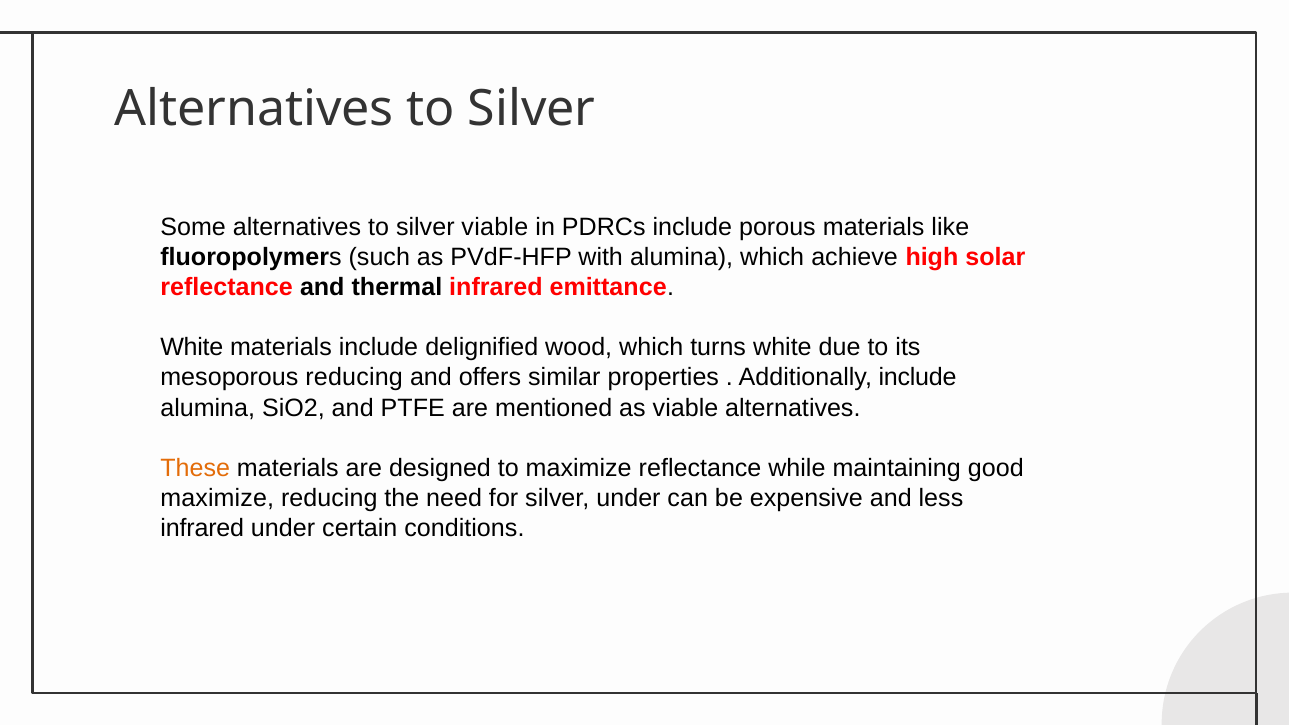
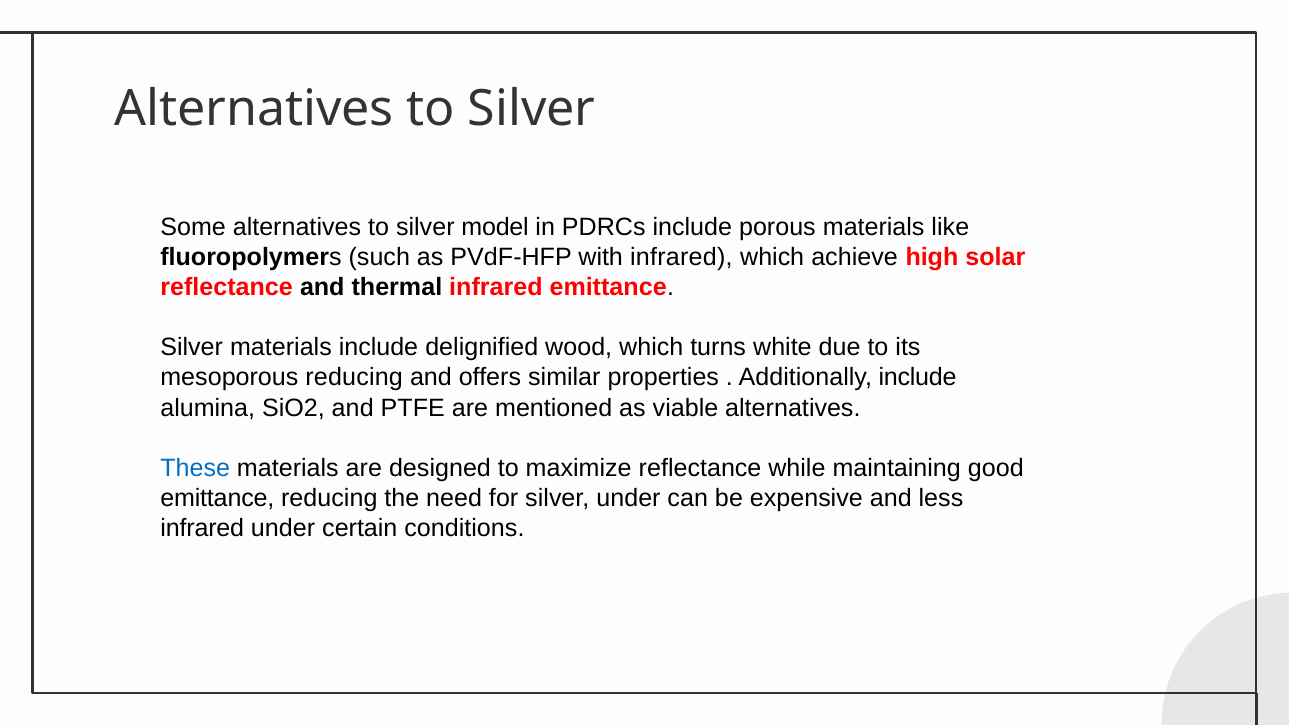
silver viable: viable -> model (495, 227)
with alumina: alumina -> infrared (681, 257)
White: White -> Silver (192, 348)
These colour: orange -> blue (195, 468)
maximize: maximize -> emittance (217, 498)
